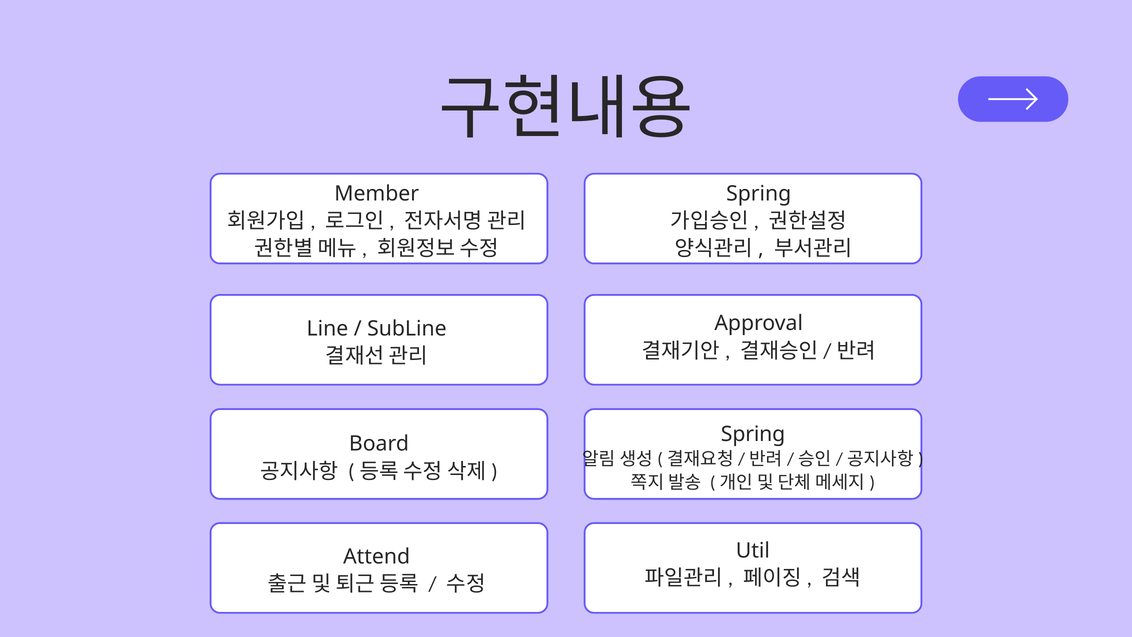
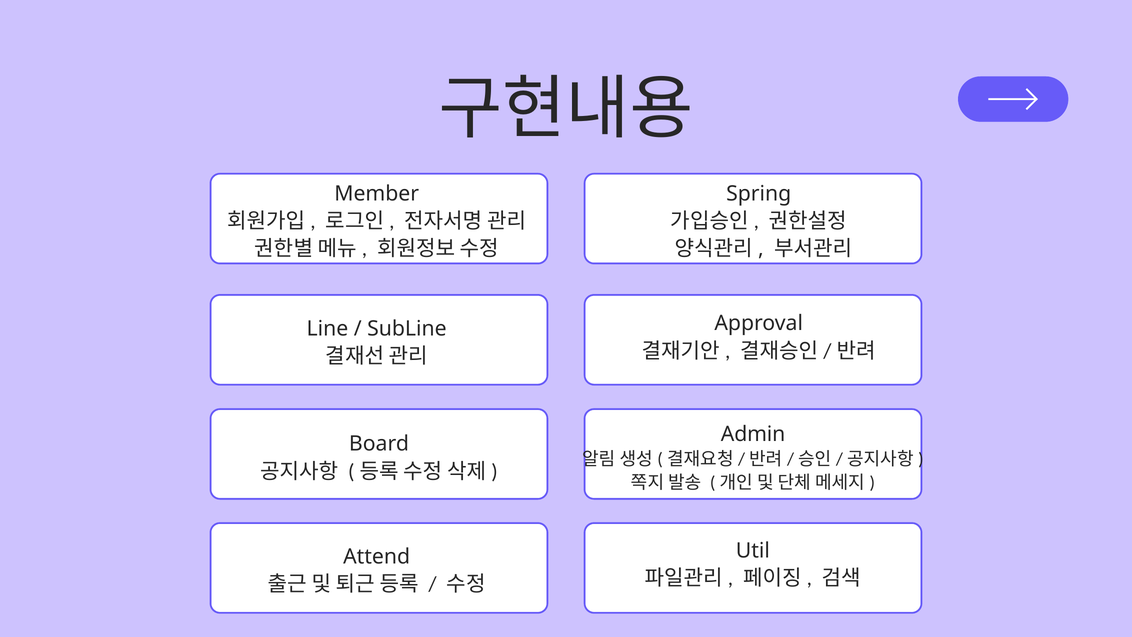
Spring: Spring -> Admin (753, 434)
